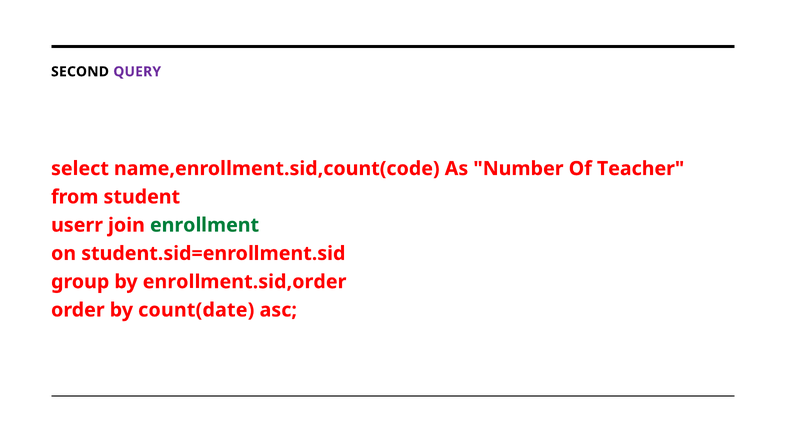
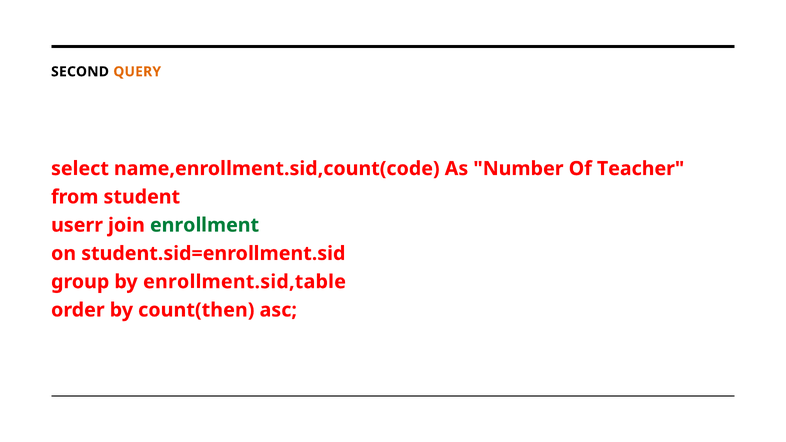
QUERY colour: purple -> orange (137, 72)
enrollment.sid,order: enrollment.sid,order -> enrollment.sid,table (244, 282)
count(date: count(date -> count(then (196, 310)
